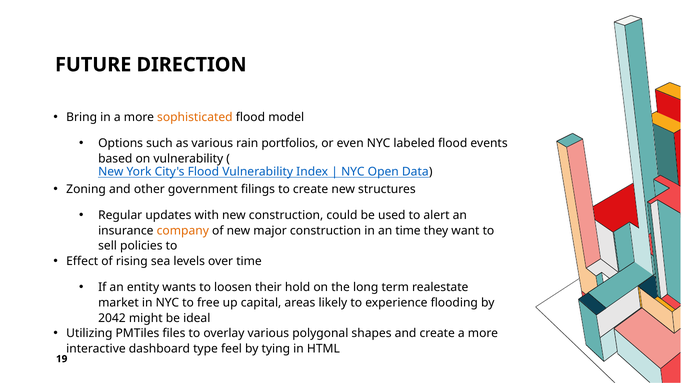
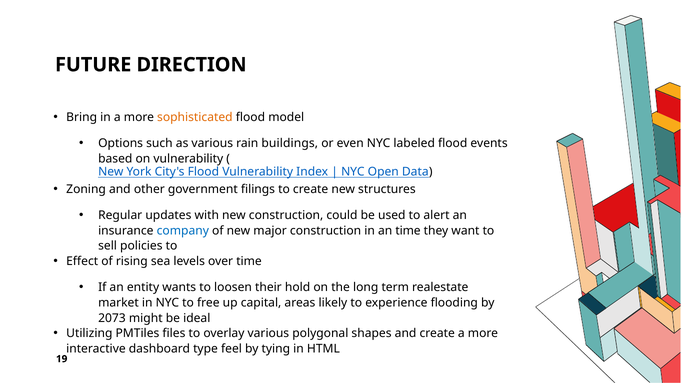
portfolios: portfolios -> buildings (290, 143)
company colour: orange -> blue (183, 231)
2042: 2042 -> 2073 (112, 318)
